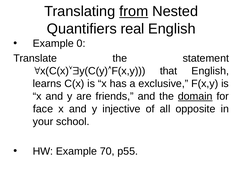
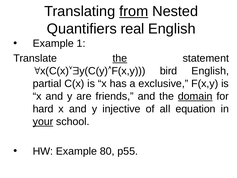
0: 0 -> 1 (81, 43)
the underline: none -> present (120, 58)
that: that -> bird (169, 71)
learns: learns -> partial (47, 83)
face: face -> hard (43, 109)
opposite: opposite -> equation (196, 109)
your underline: none -> present (43, 121)
70: 70 -> 80 (107, 151)
